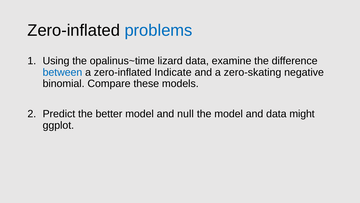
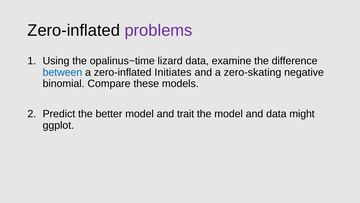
problems colour: blue -> purple (159, 30)
Indicate: Indicate -> Initiates (173, 72)
null: null -> trait (186, 114)
